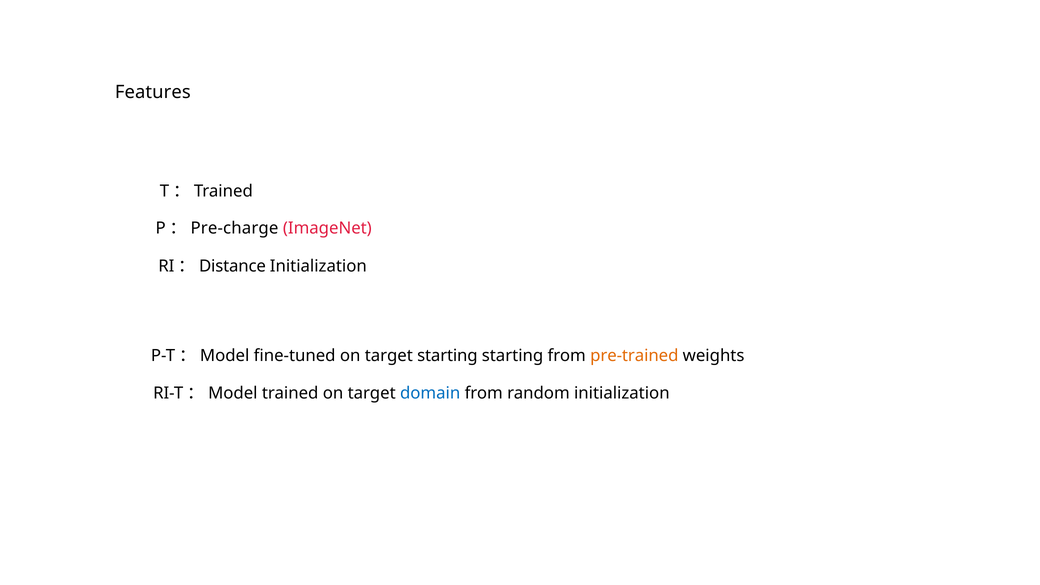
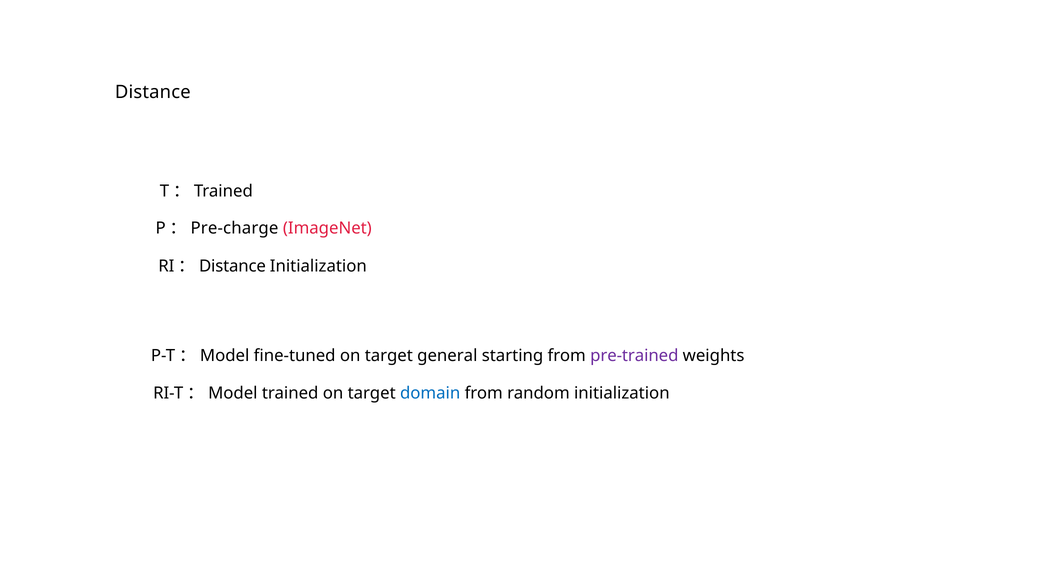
Features: Features -> Distance (153, 92)
target starting: starting -> general (447, 356)
pre-trained colour: orange -> purple (634, 356)
